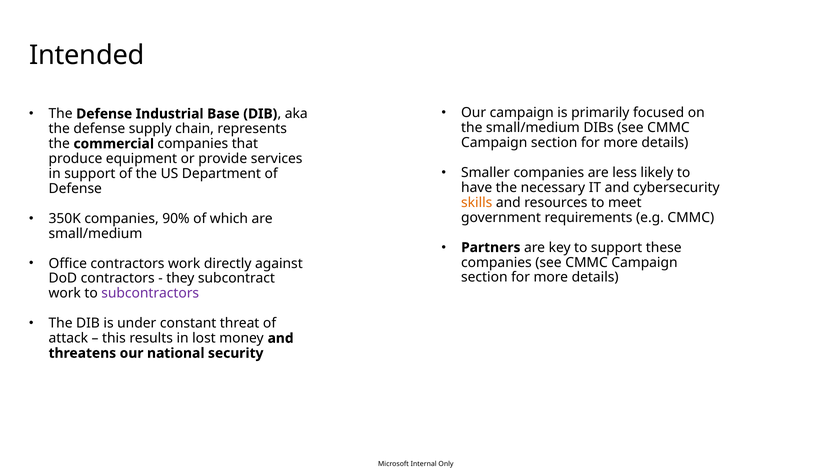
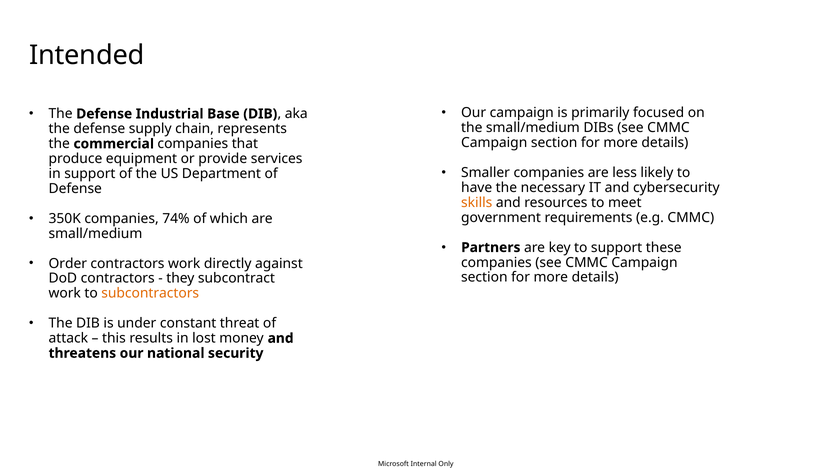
90%: 90% -> 74% (176, 219)
Office: Office -> Order (68, 263)
subcontractors colour: purple -> orange (150, 293)
